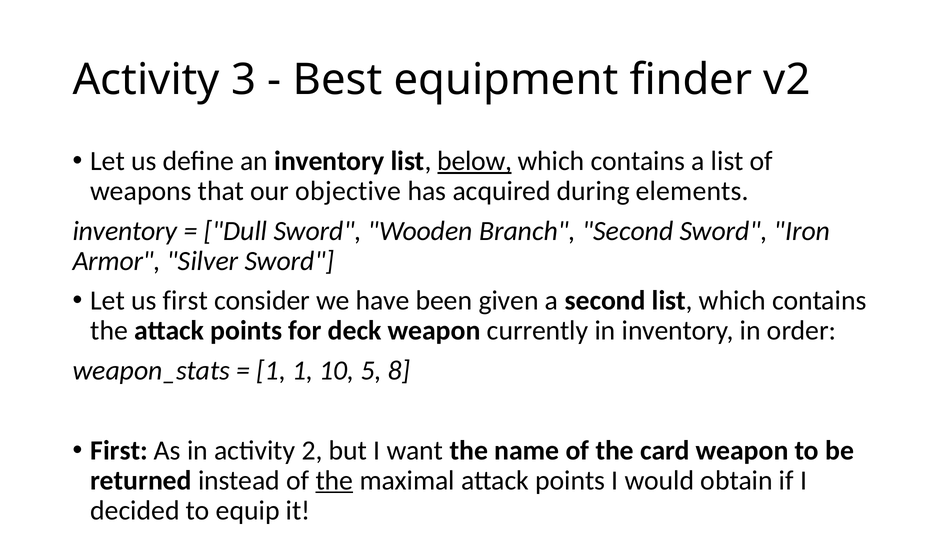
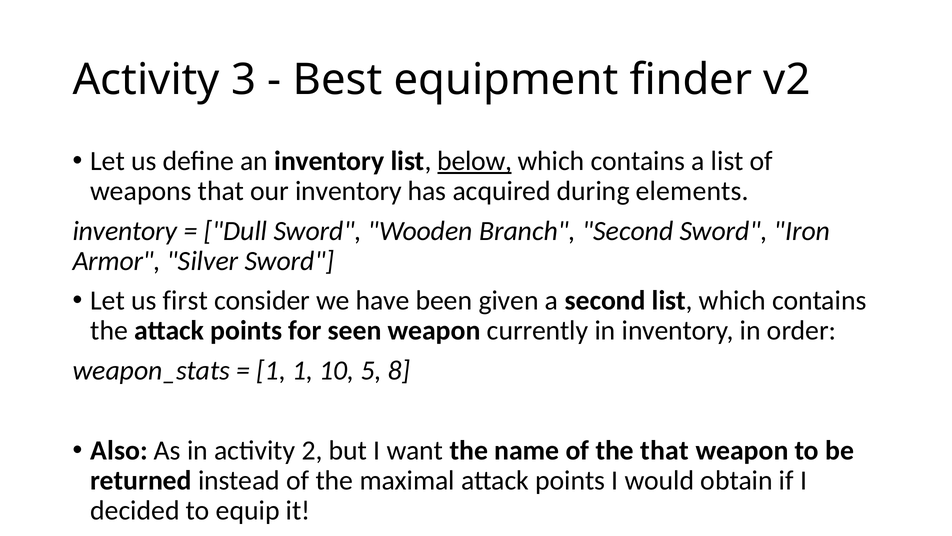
our objective: objective -> inventory (348, 191)
deck: deck -> seen (355, 330)
First: First -> Also (119, 450)
the card: card -> that (665, 450)
the underline: present -> none (334, 480)
